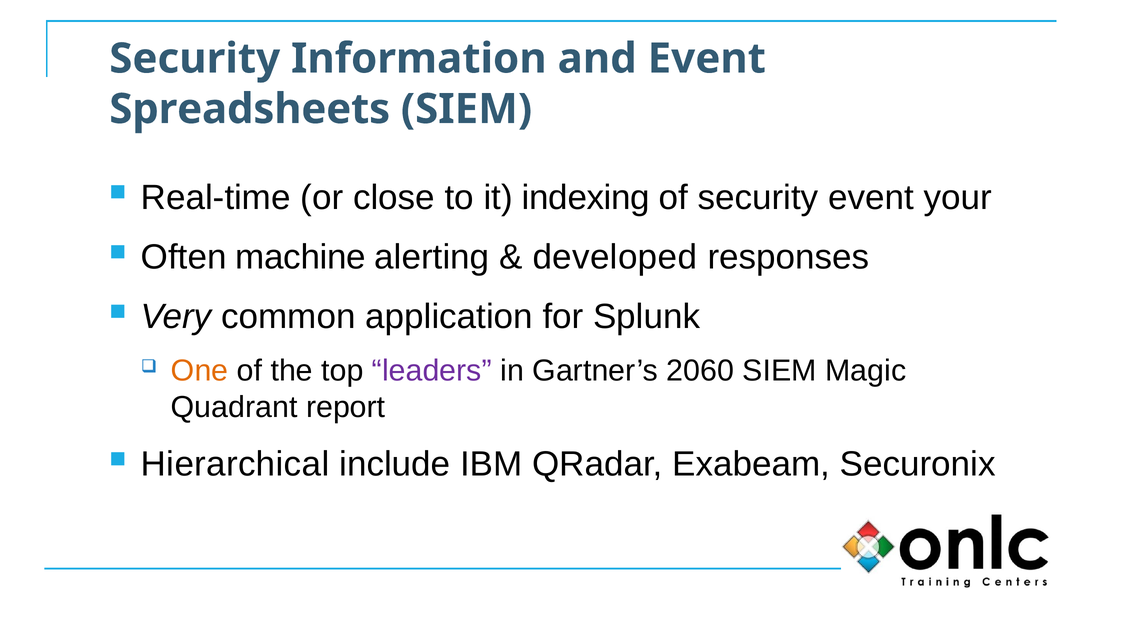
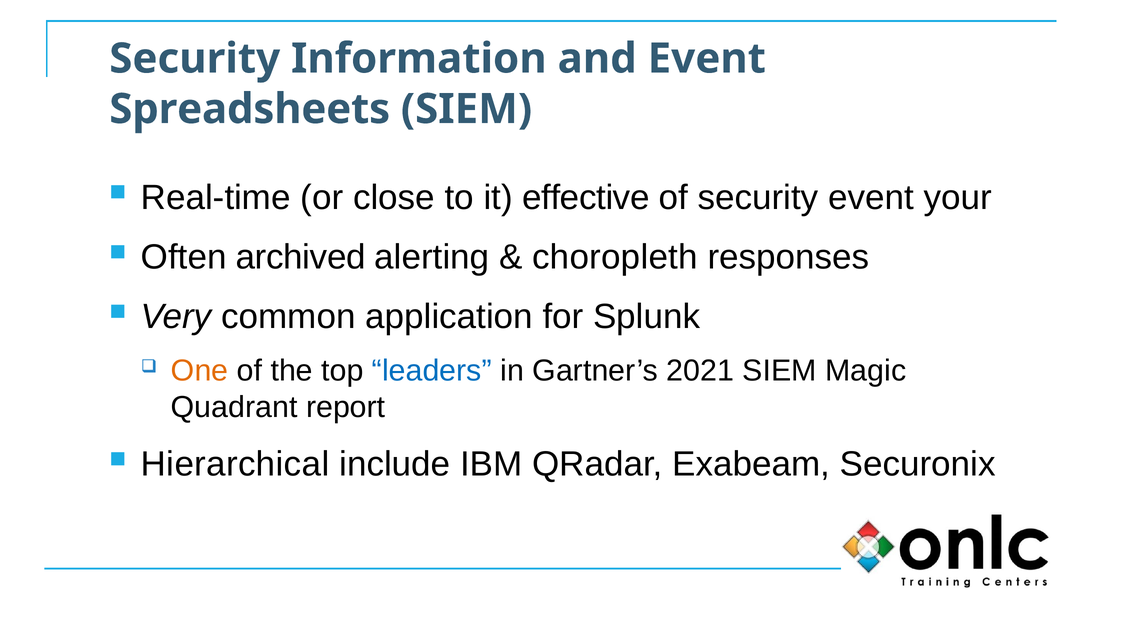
indexing: indexing -> effective (586, 197)
machine: machine -> archived (301, 257)
developed: developed -> choropleth (615, 257)
leaders colour: purple -> blue (432, 371)
2060: 2060 -> 2021 (700, 371)
